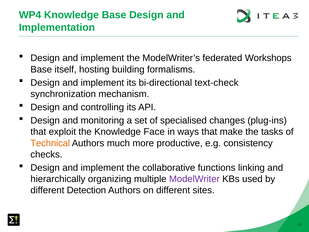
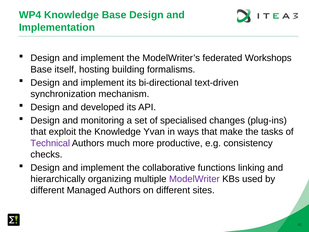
text-check: text-check -> text-driven (217, 83)
controlling: controlling -> developed (102, 107)
Face: Face -> Yvan (154, 132)
Technical colour: orange -> purple (50, 143)
Detection: Detection -> Managed (86, 190)
